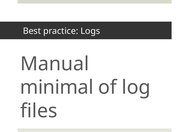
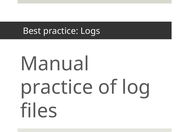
minimal: minimal -> practice (57, 87)
